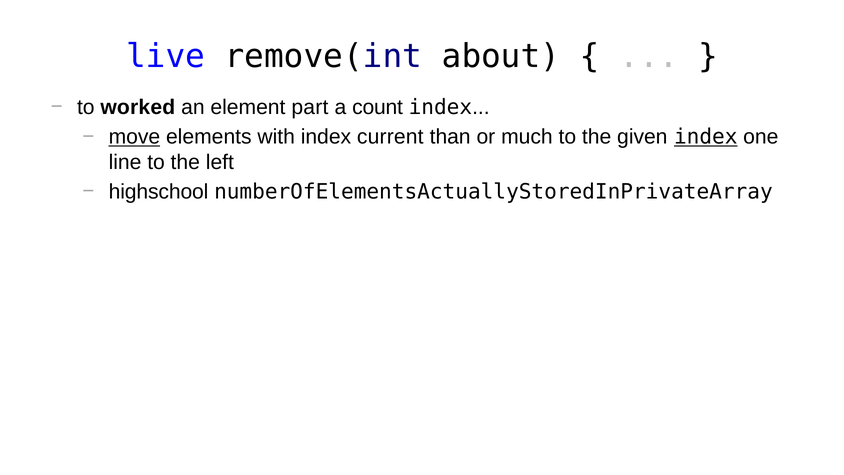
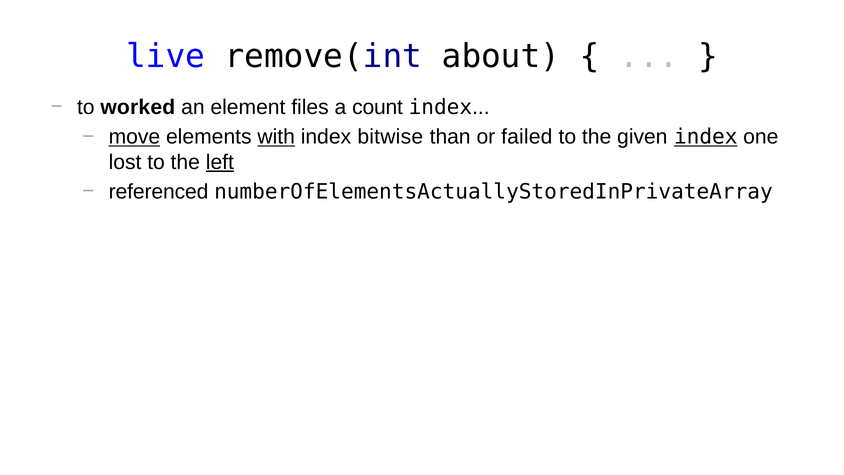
part: part -> files (310, 107)
with underline: none -> present (276, 137)
current: current -> bitwise (390, 137)
much: much -> failed (527, 137)
line: line -> lost (125, 162)
left underline: none -> present (220, 162)
highschool: highschool -> referenced (159, 192)
